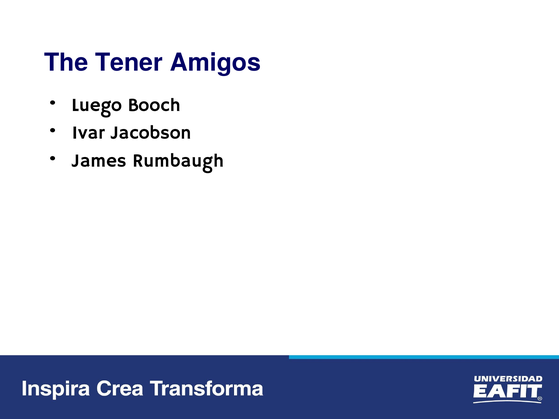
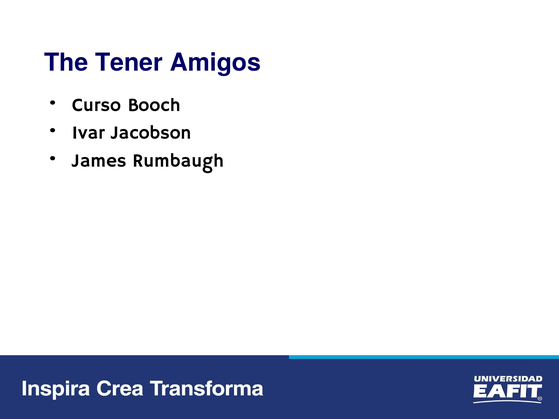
Luego: Luego -> Curso (97, 105)
